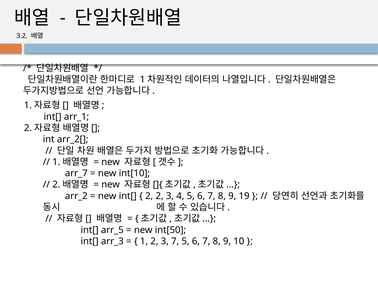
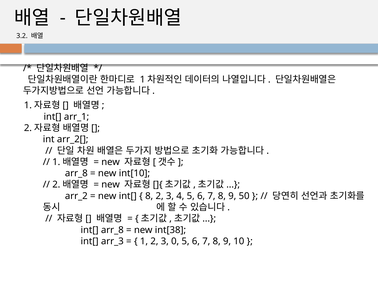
arr_7: arr_7 -> arr_8 (76, 174)
2: 2 -> 8 (149, 196)
19: 19 -> 50 (244, 196)
int[ arr_5: arr_5 -> arr_8 (112, 230)
int[50: int[50 -> int[38 (170, 230)
3 7: 7 -> 0 (175, 242)
